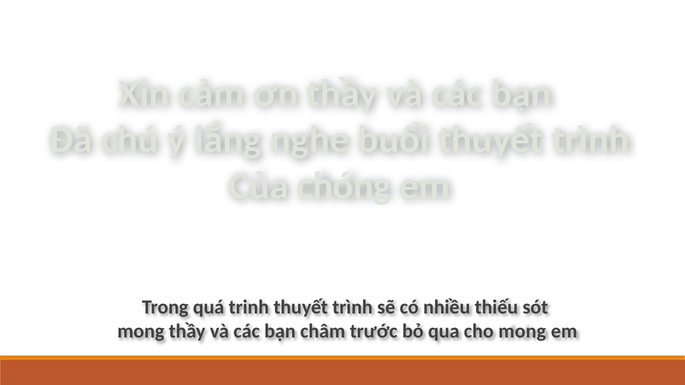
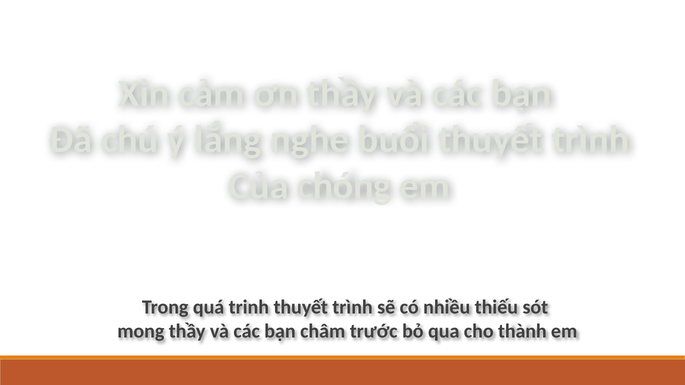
cho mong: mong -> thành (522, 332)
